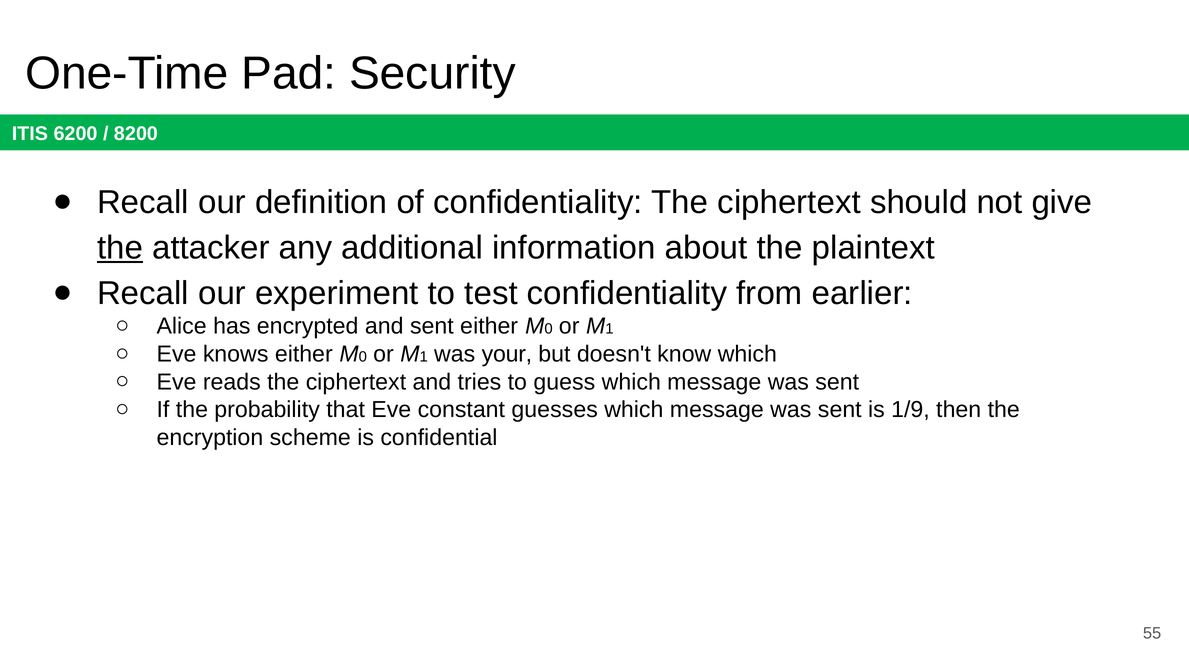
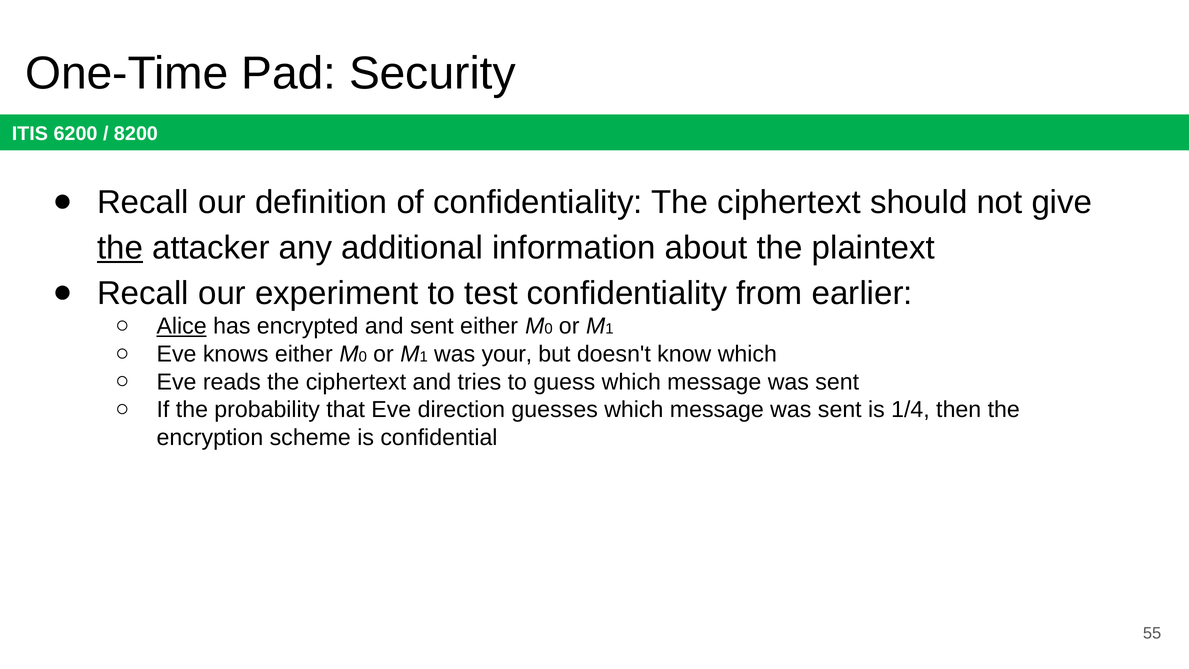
Alice underline: none -> present (182, 326)
constant: constant -> direction (461, 410)
1/9: 1/9 -> 1/4 (910, 410)
